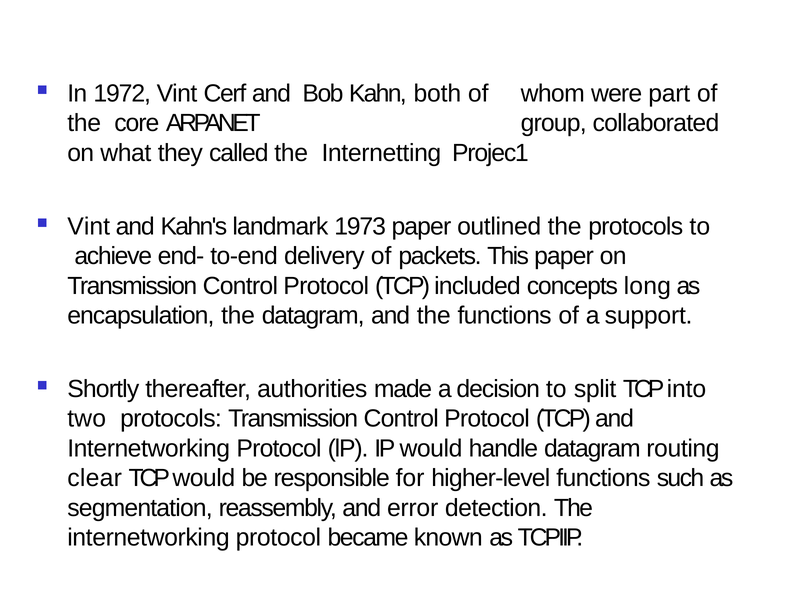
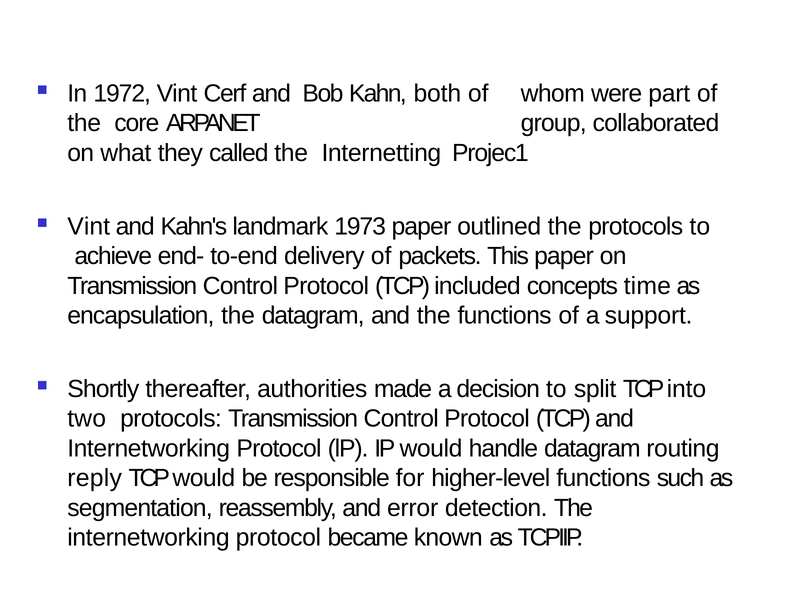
long: long -> time (647, 286)
clear: clear -> reply (95, 478)
